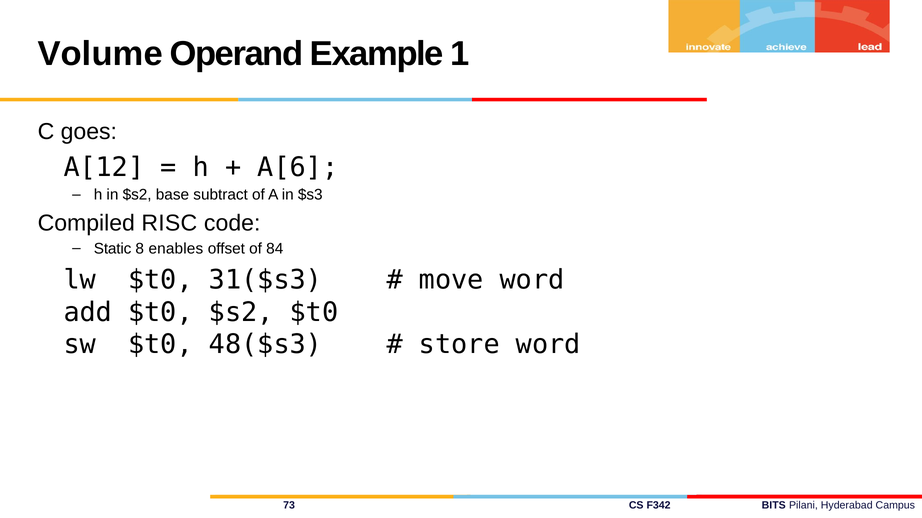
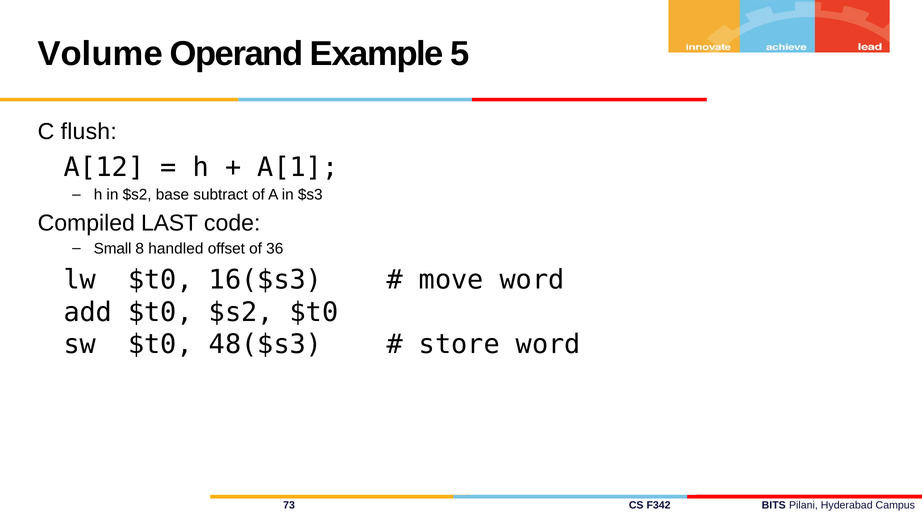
1: 1 -> 5 (460, 54)
goes: goes -> flush (89, 132)
A[6: A[6 -> A[1 (298, 168)
RISC: RISC -> LAST (170, 223)
Static: Static -> Small (113, 249)
enables: enables -> handled (176, 249)
84: 84 -> 36 (275, 249)
31($s3: 31($s3 -> 16($s3 (266, 280)
